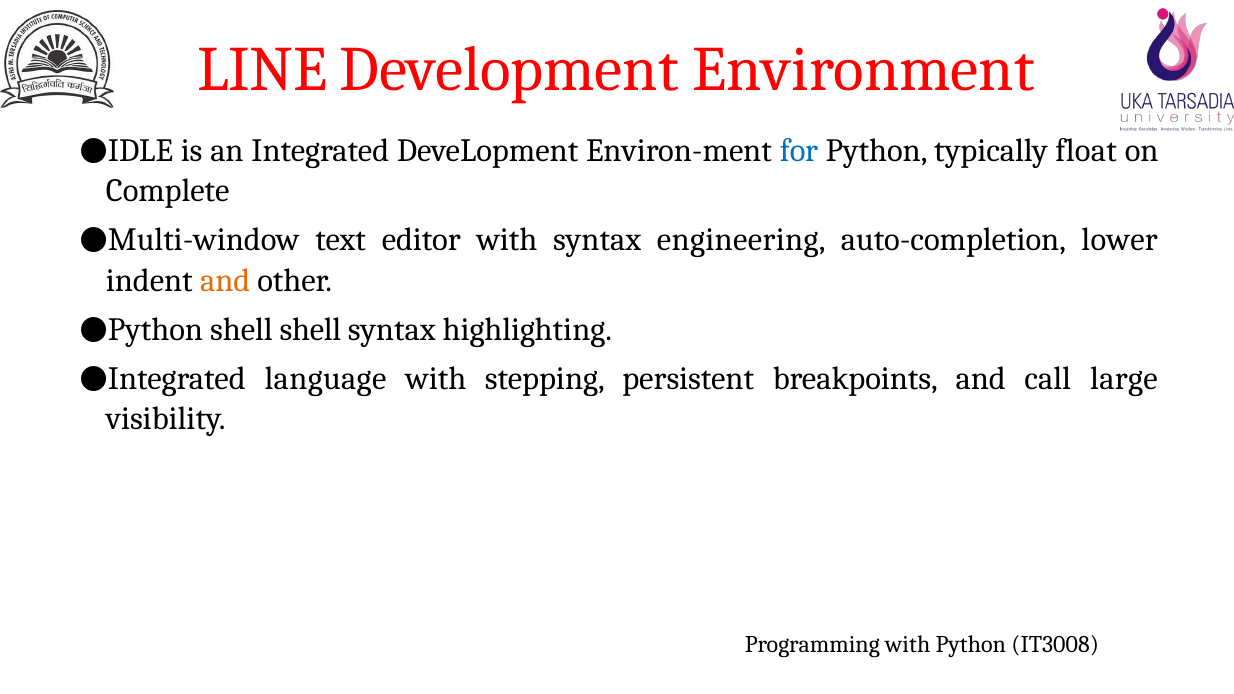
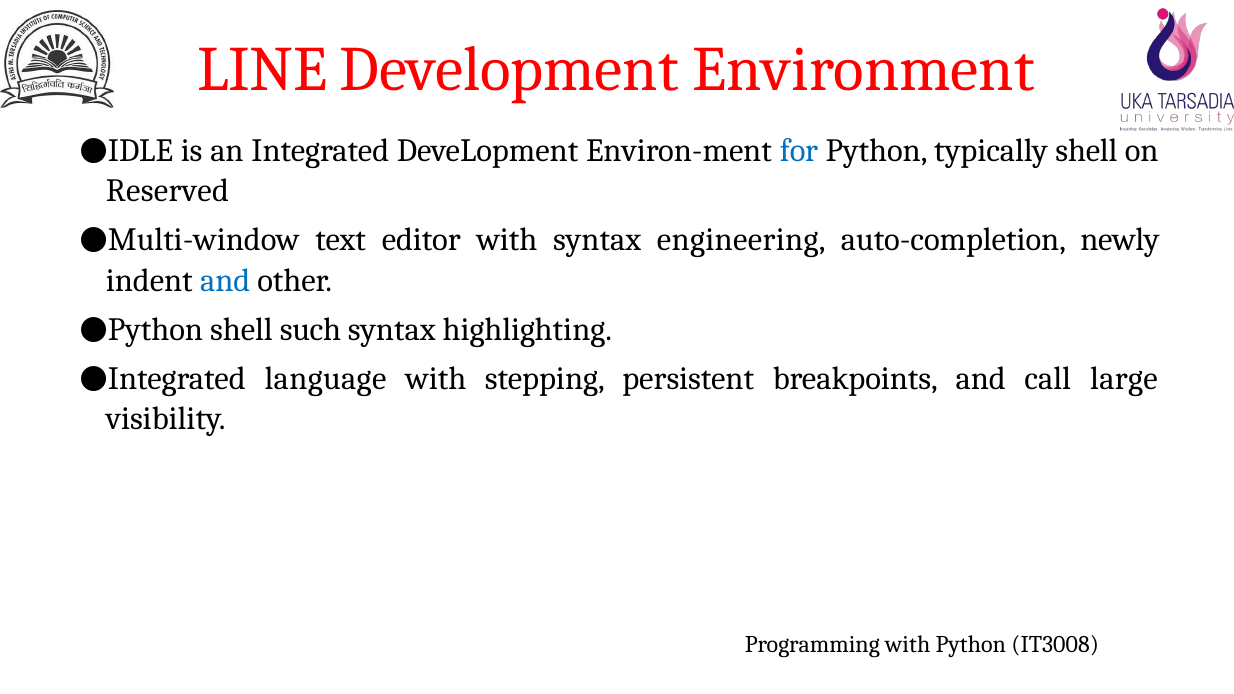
typically float: float -> shell (1086, 151)
Complete: Complete -> Reserved (167, 191)
lower: lower -> newly (1120, 240)
and colour: orange -> blue (225, 281)
shell shell: shell -> such (310, 330)
